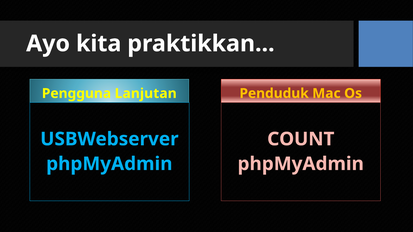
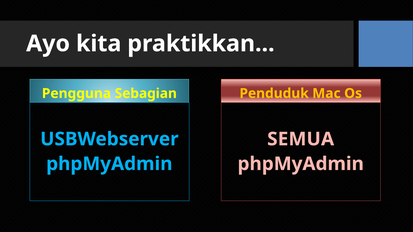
Lanjutan: Lanjutan -> Sebagian (146, 94)
COUNT: COUNT -> SEMUA (301, 139)
